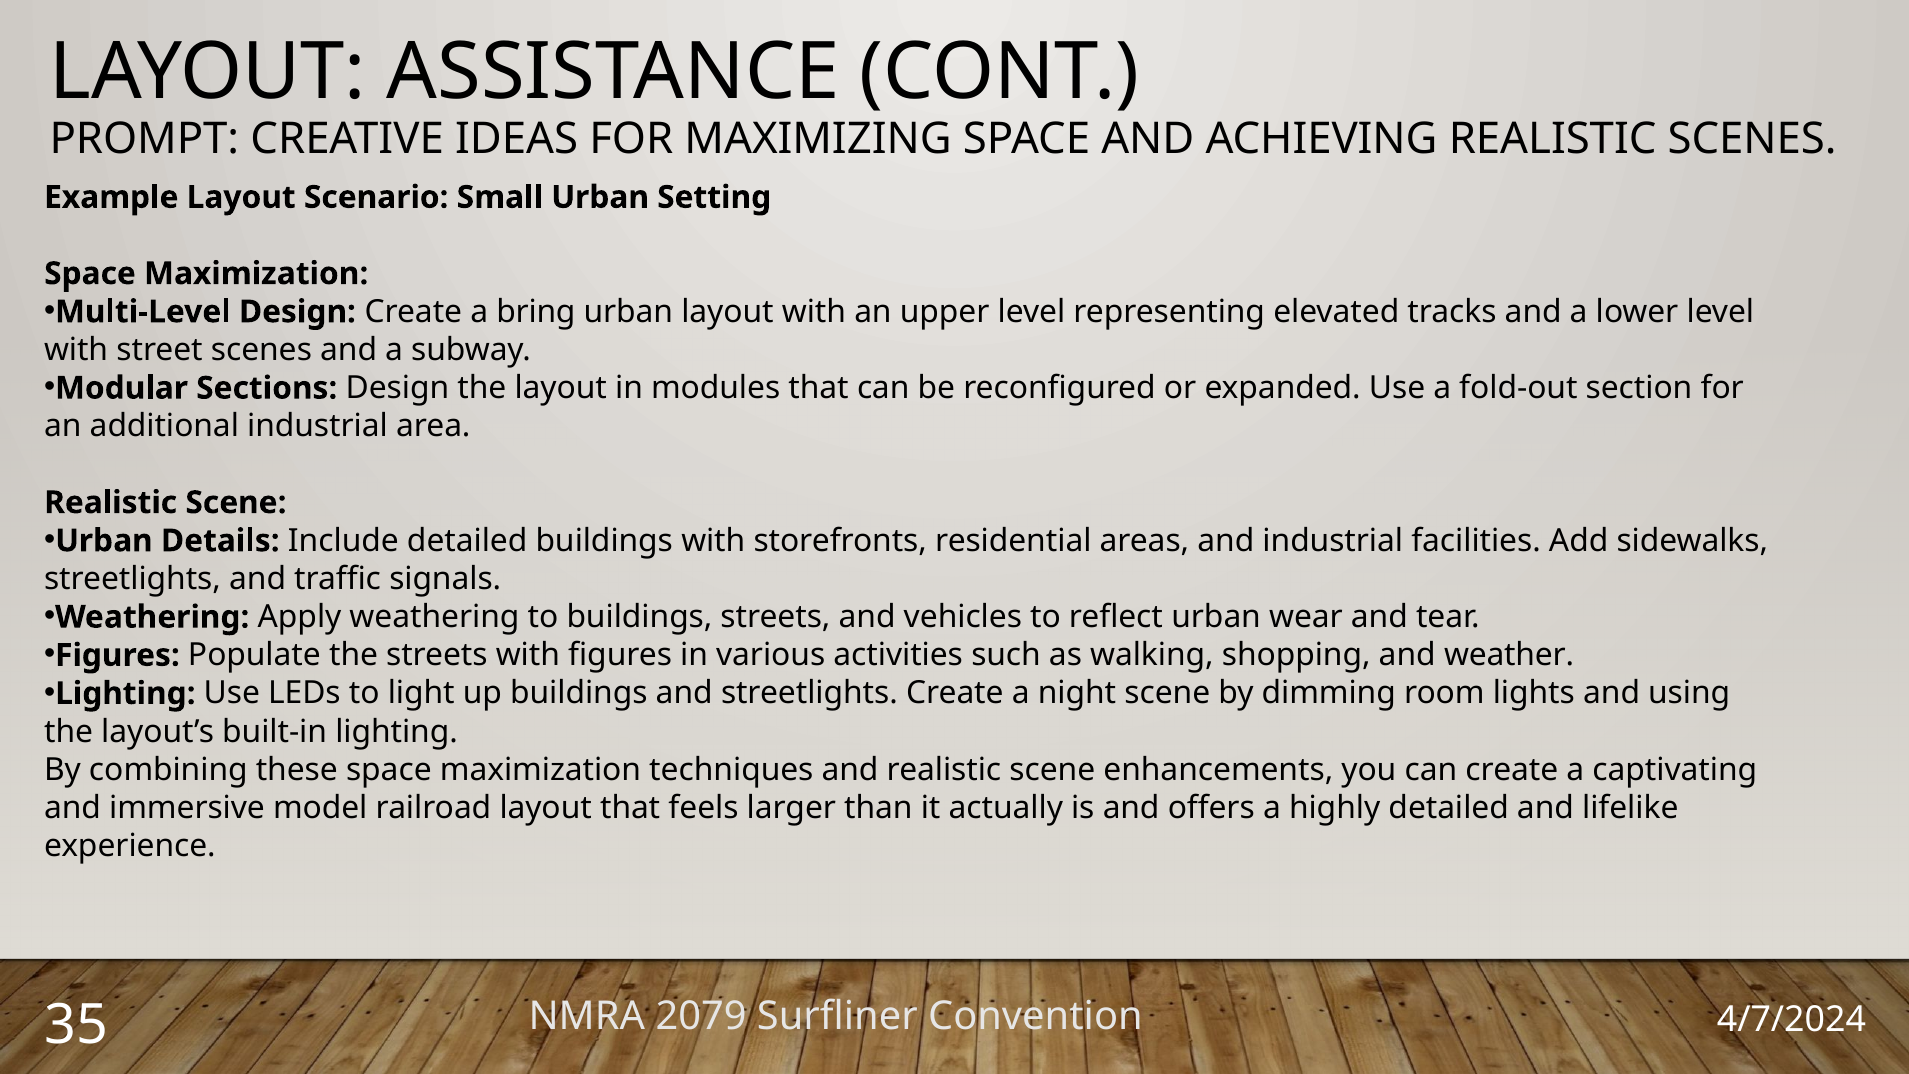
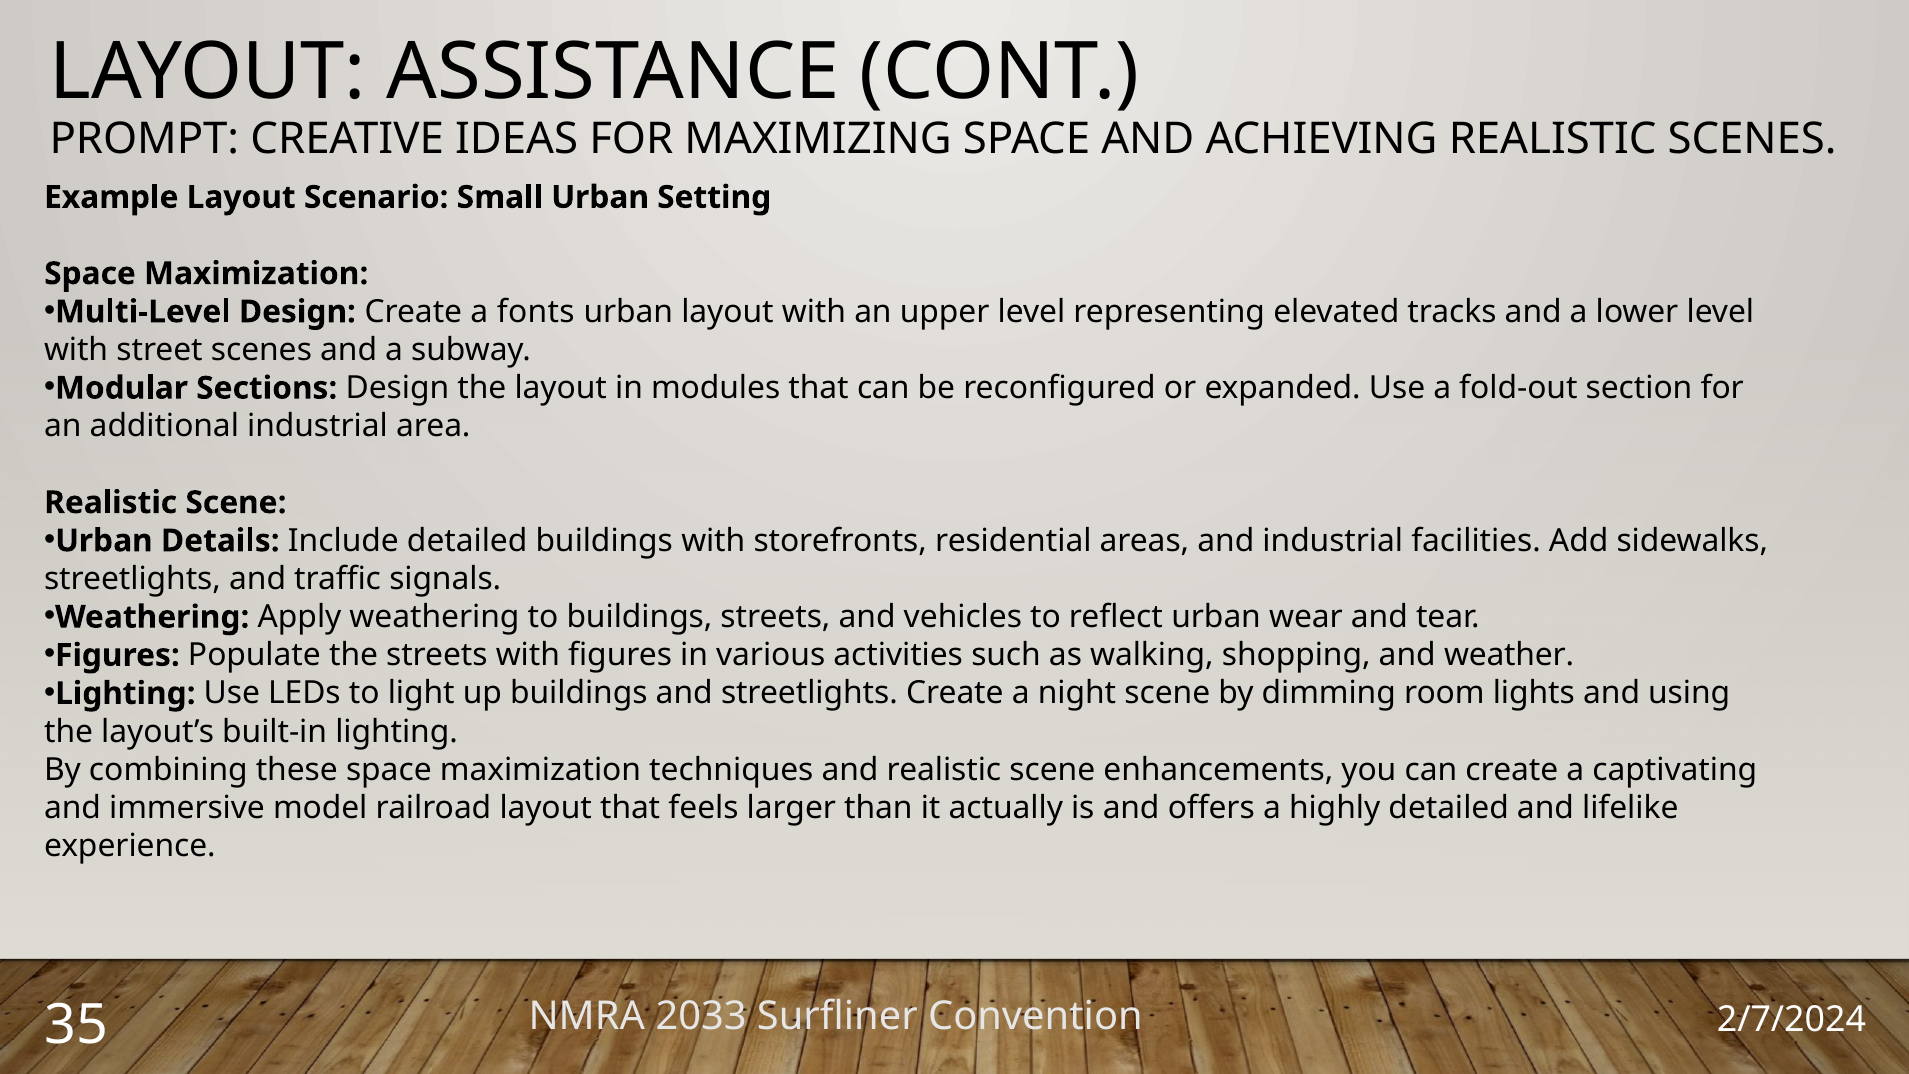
bring: bring -> fonts (536, 312)
2079: 2079 -> 2033 (701, 1017)
4/7/2024: 4/7/2024 -> 2/7/2024 (1791, 1020)
